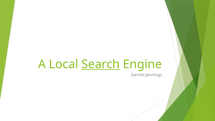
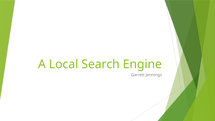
Search underline: present -> none (101, 64)
